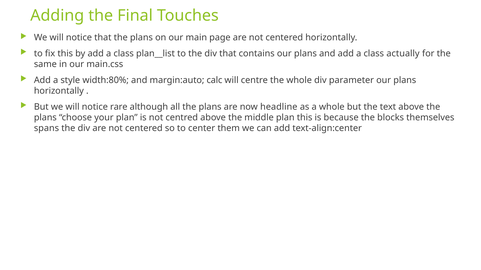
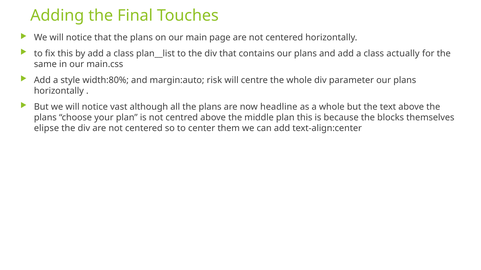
calc: calc -> risk (214, 80)
rare: rare -> vast (119, 107)
spans: spans -> elipse (46, 129)
